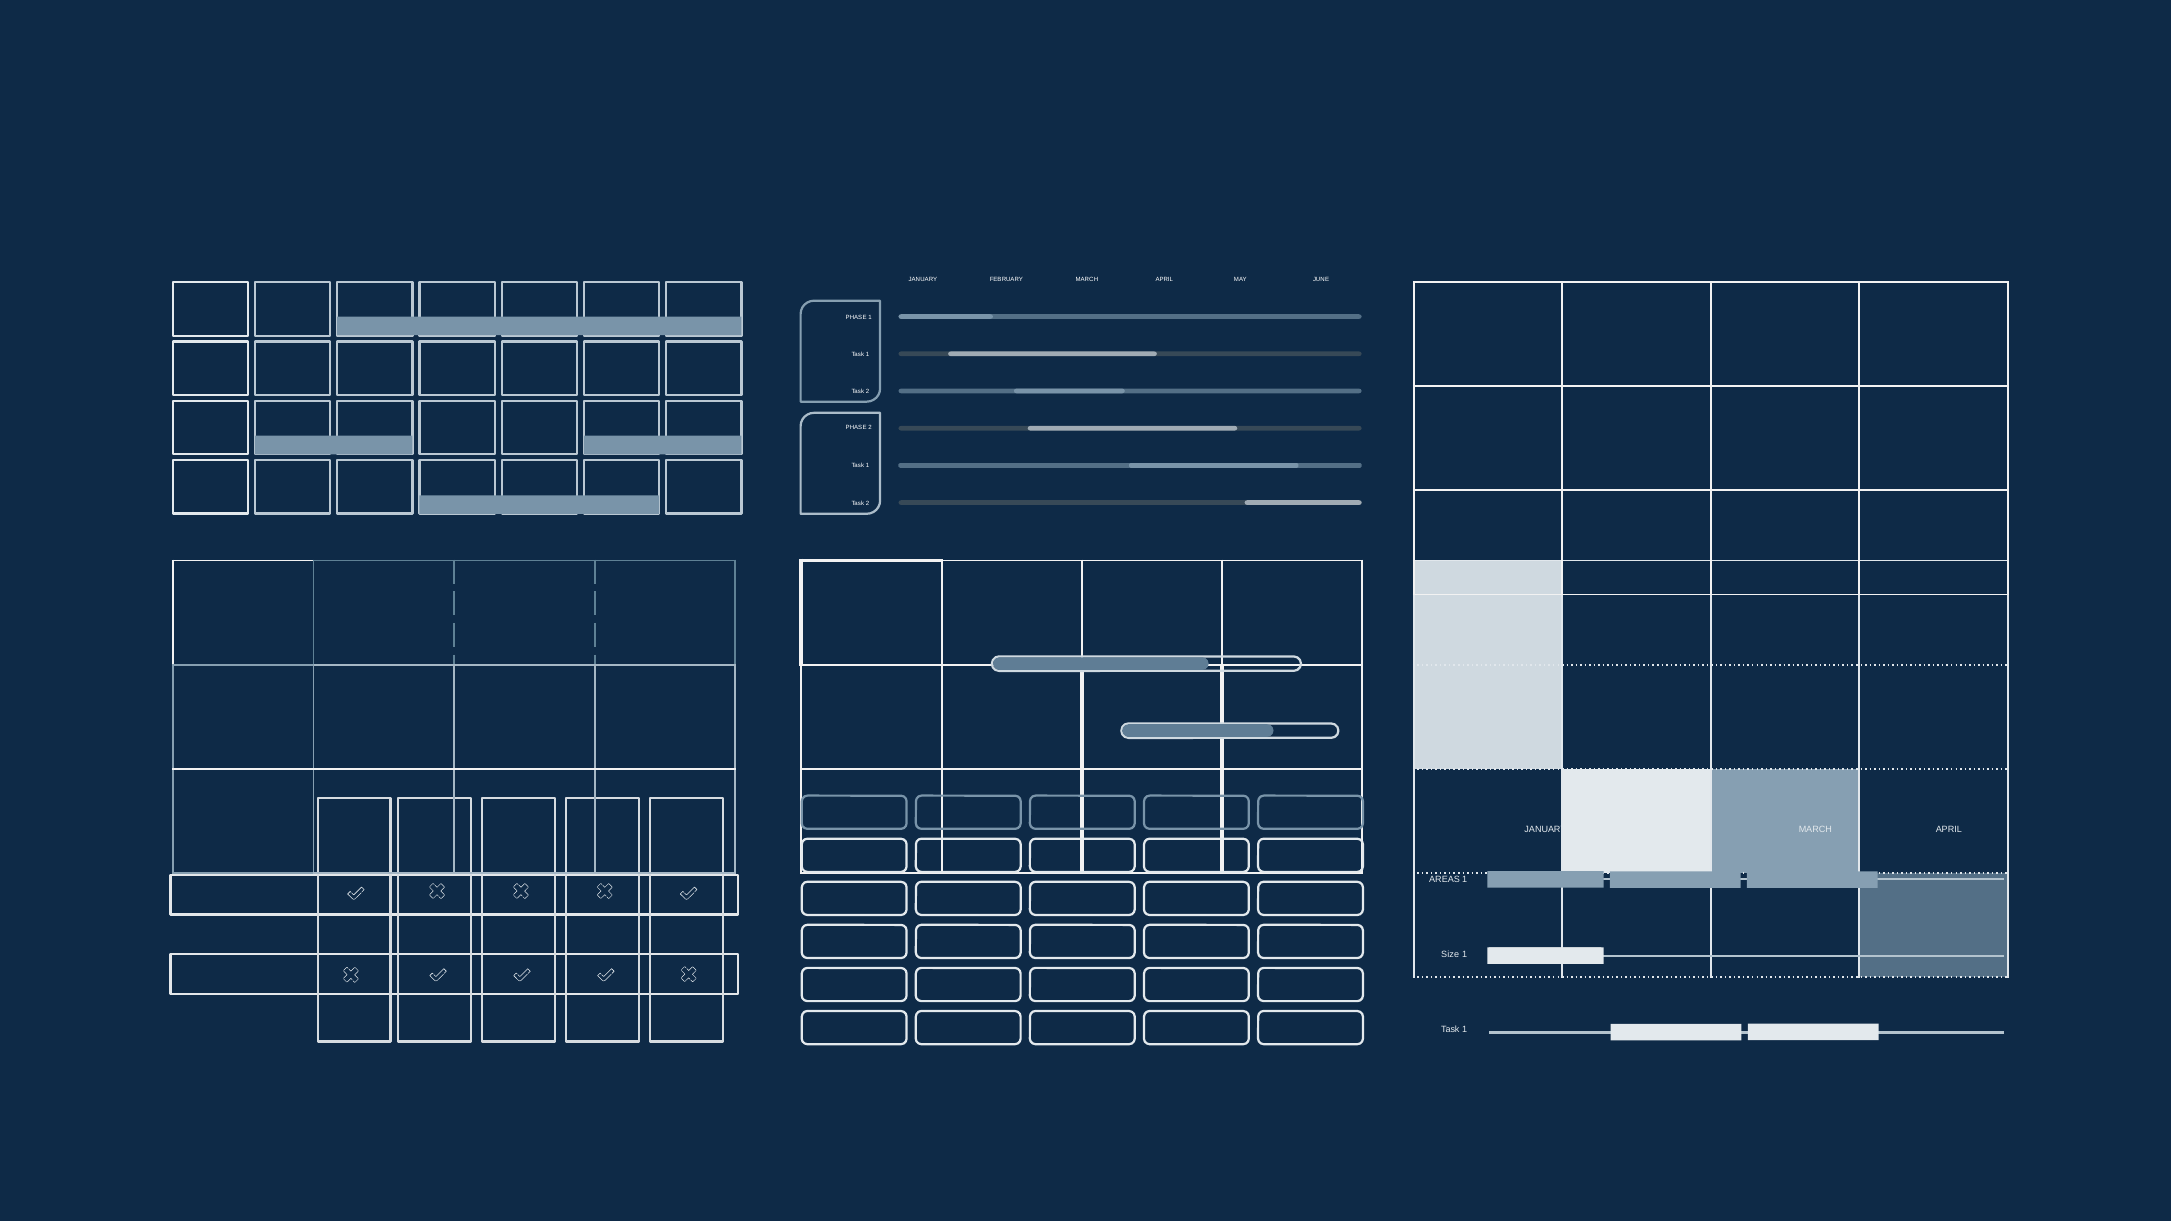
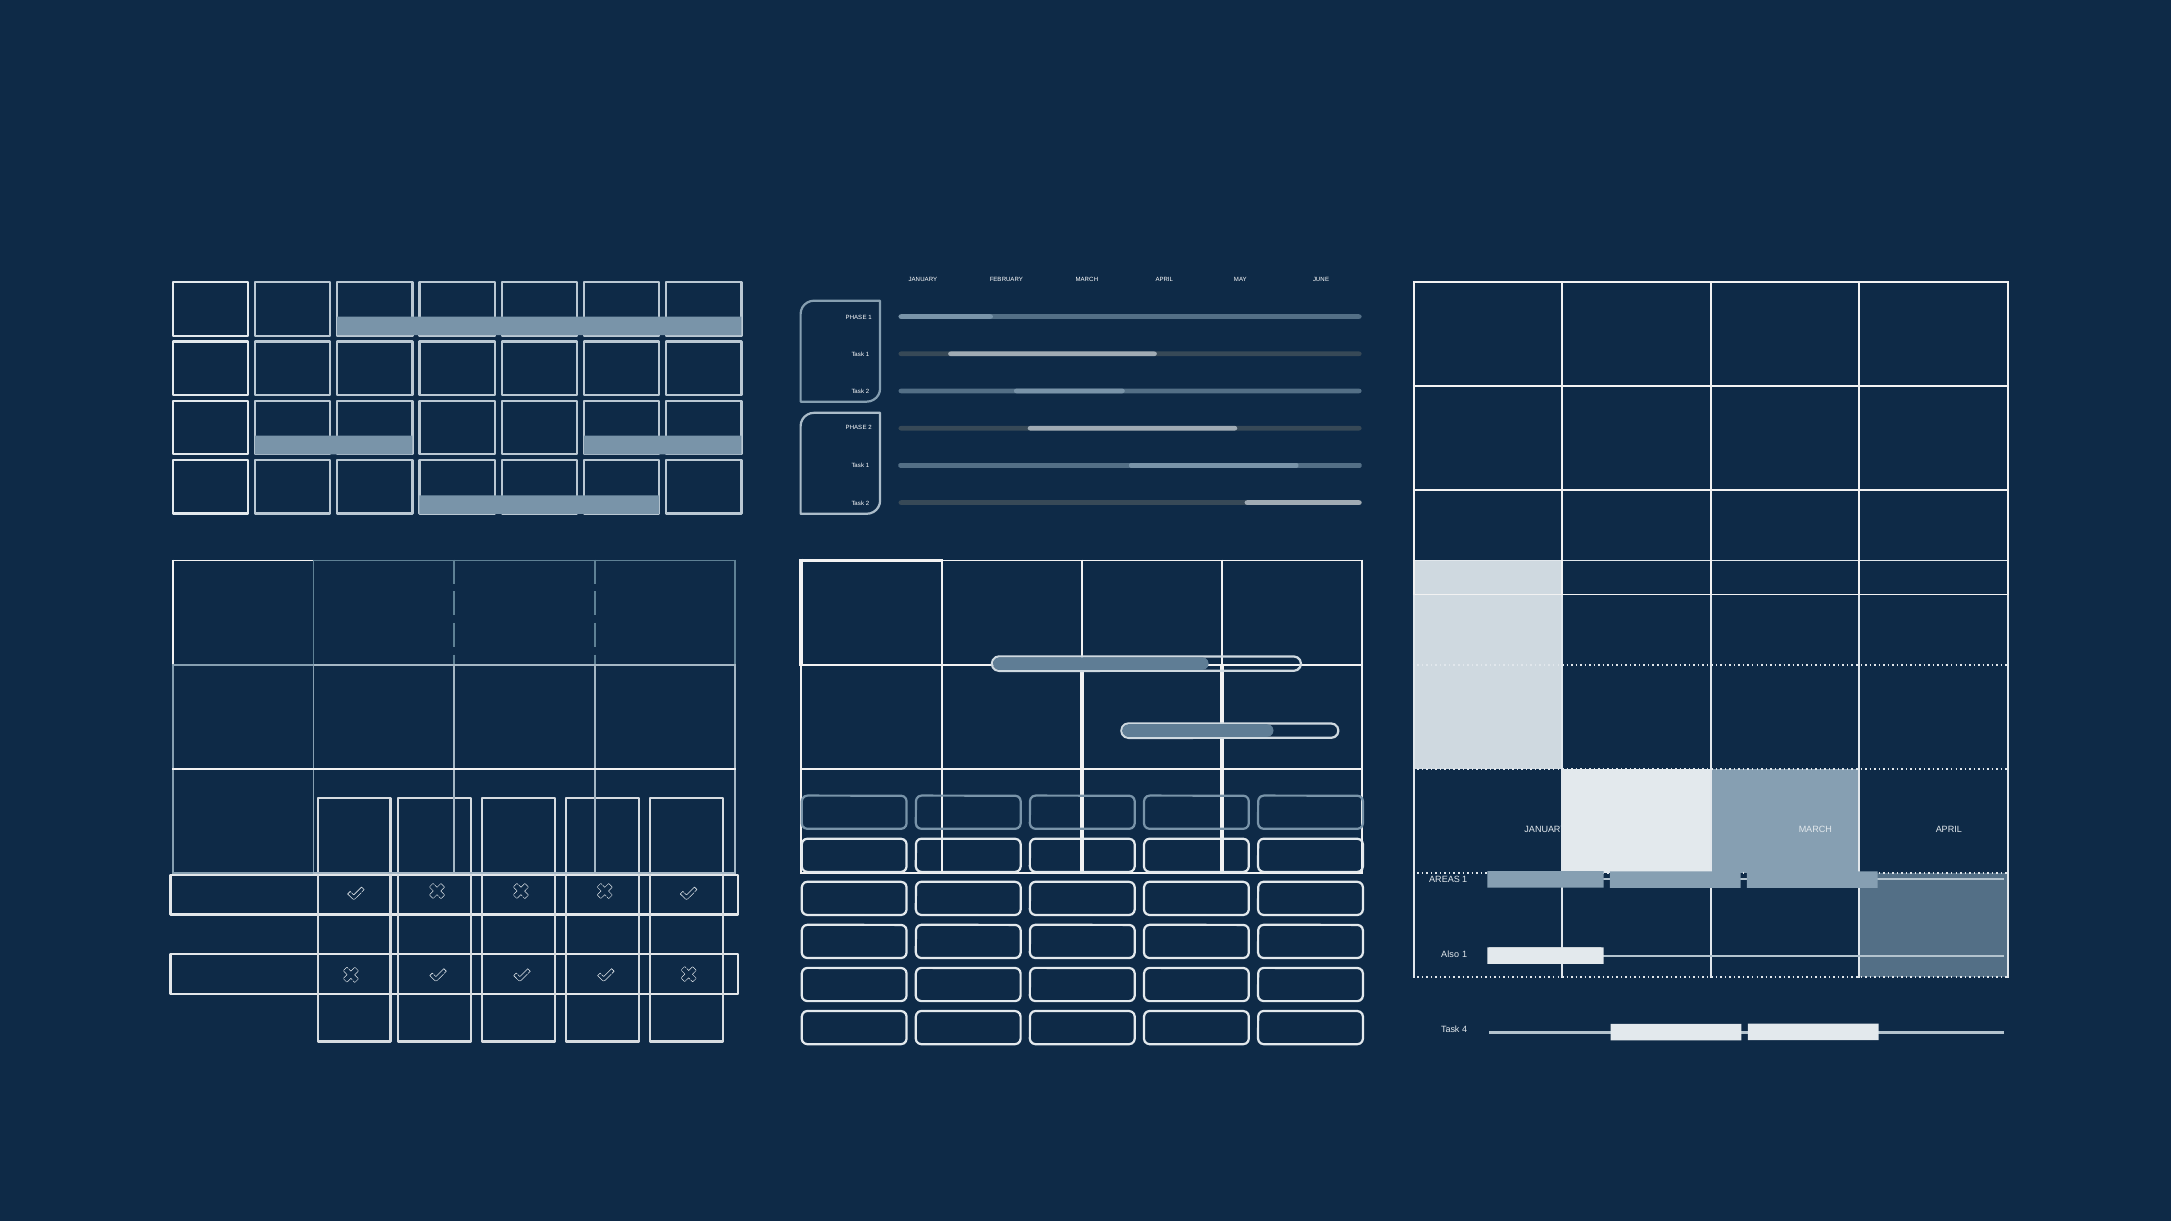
Size: Size -> Also (1450, 955)
1: 1 -> 4 (1465, 1030)
